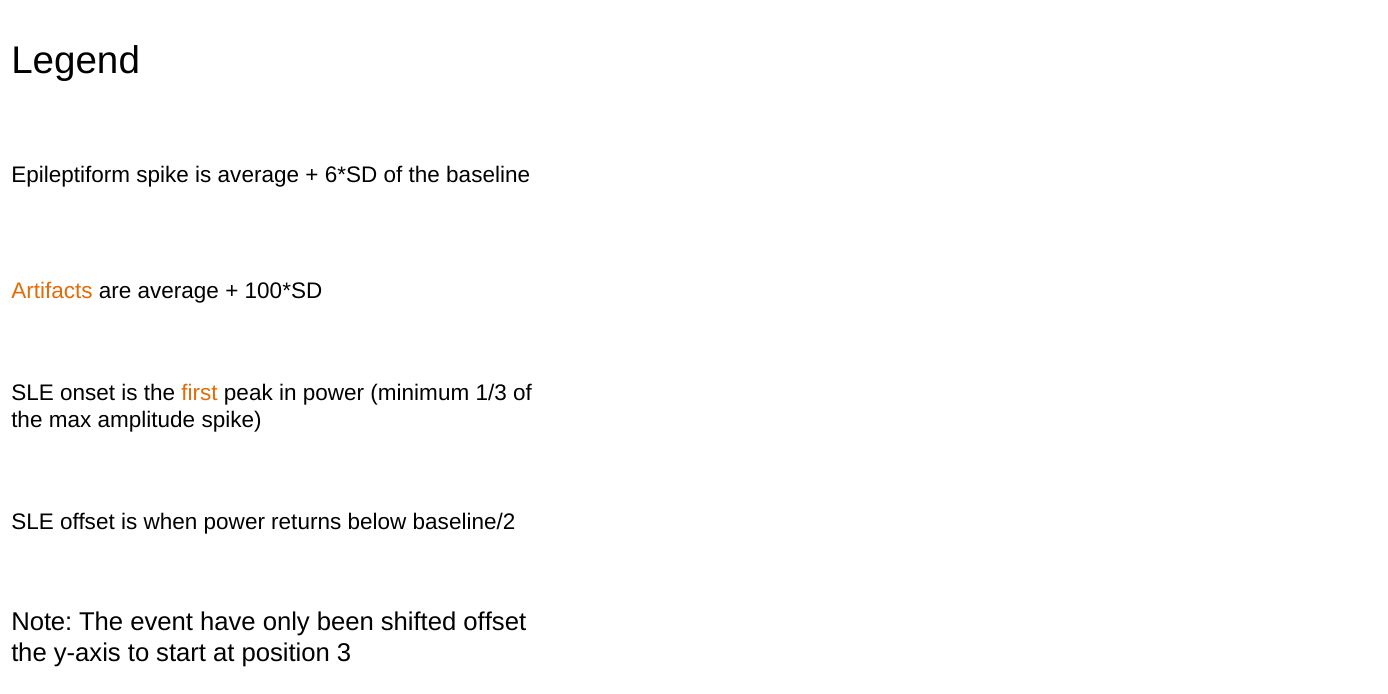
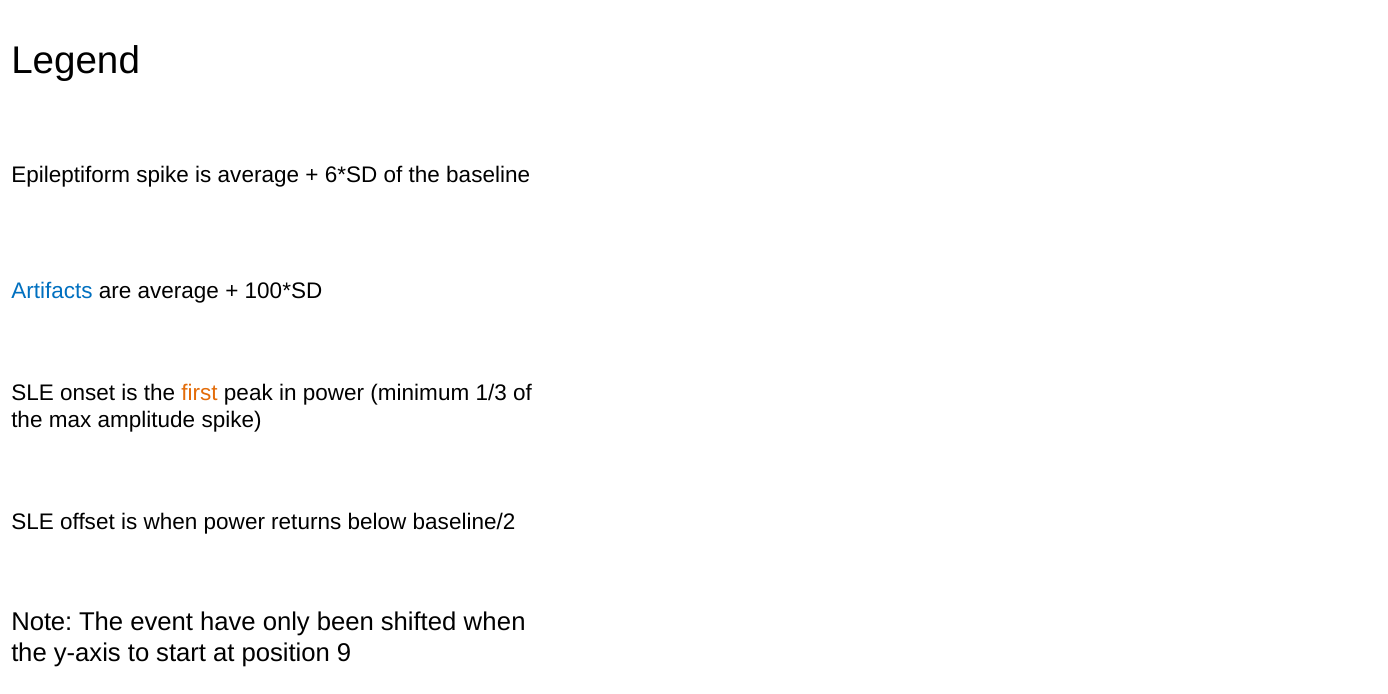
Artifacts colour: orange -> blue (52, 291)
shifted offset: offset -> when (495, 623)
3: 3 -> 9 (344, 653)
